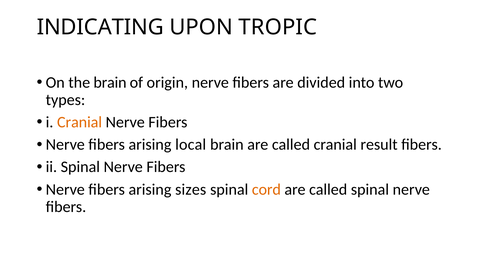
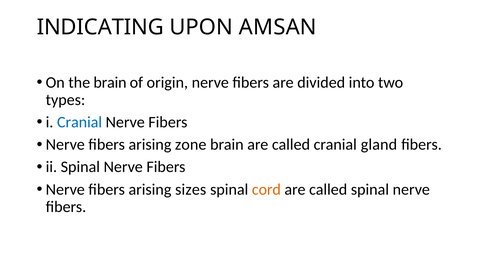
TROPIC: TROPIC -> AMSAN (278, 27)
Cranial colour: orange -> blue (80, 122)
local: local -> zone (191, 144)
result: result -> gland (379, 144)
